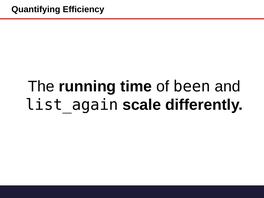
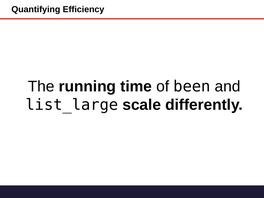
list_again: list_again -> list_large (72, 105)
